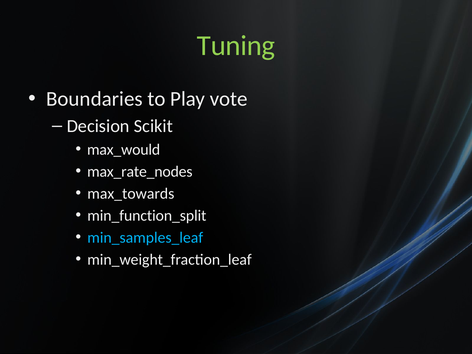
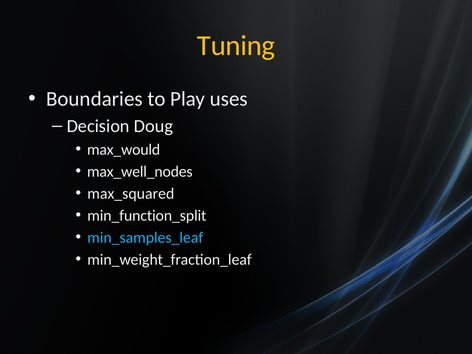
Tuning colour: light green -> yellow (236, 46)
vote: vote -> uses (229, 99)
Scikit: Scikit -> Doug (153, 126)
max_rate_nodes: max_rate_nodes -> max_well_nodes (140, 172)
max_towards: max_towards -> max_squared (131, 194)
